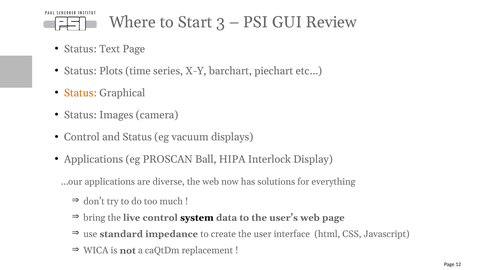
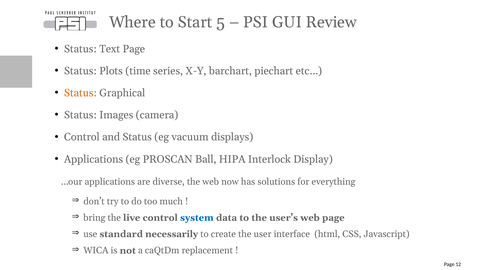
3: 3 -> 5 (221, 22)
system colour: black -> blue (197, 218)
impedance: impedance -> necessarily (172, 234)
